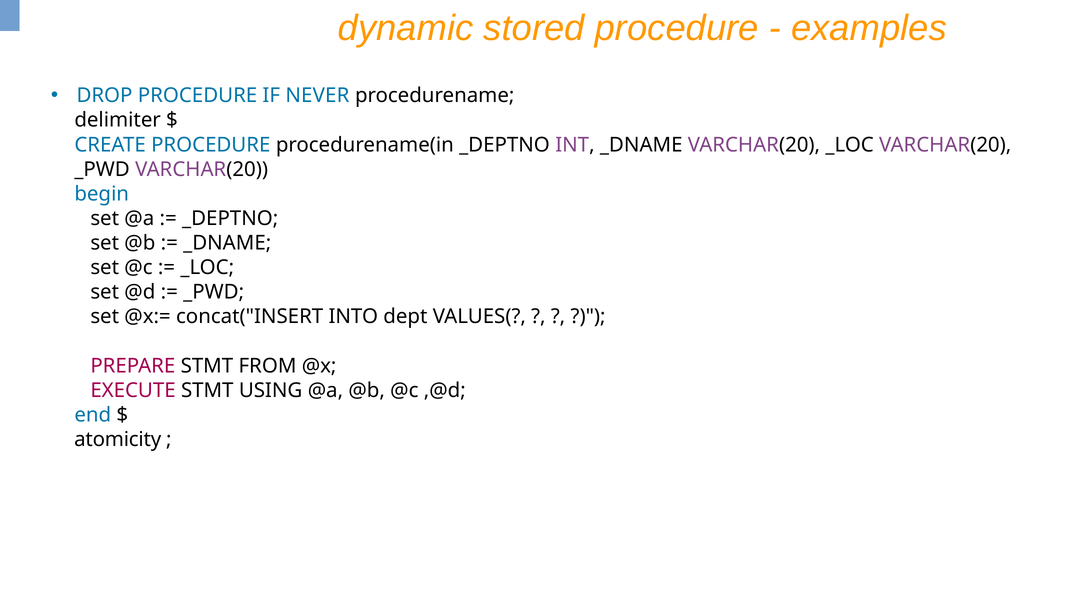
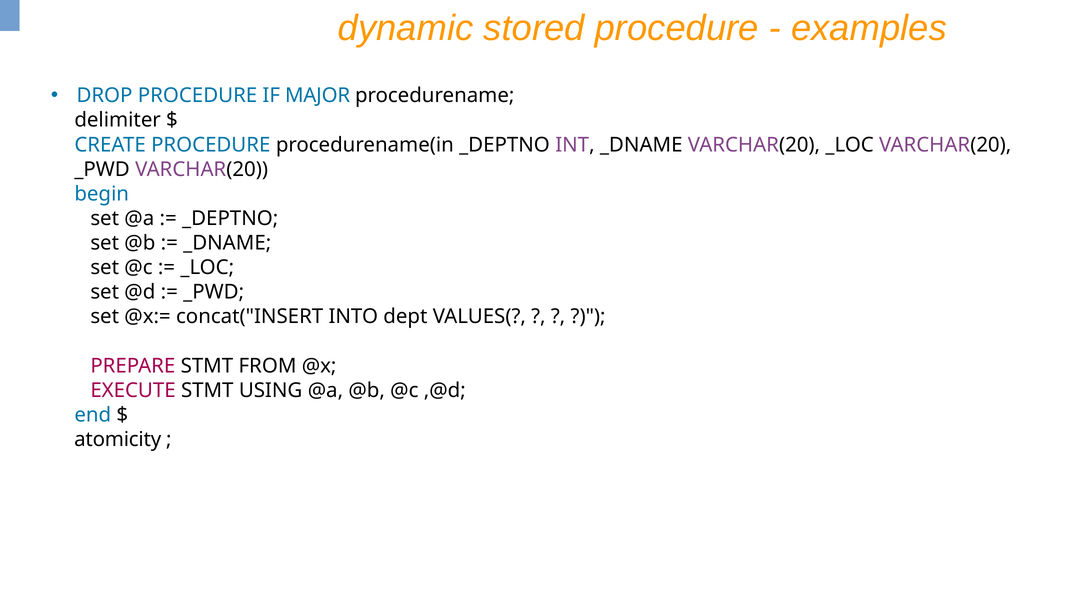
NEVER: NEVER -> MAJOR (318, 96)
